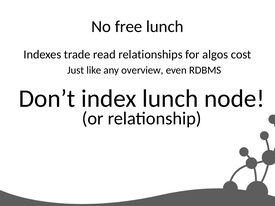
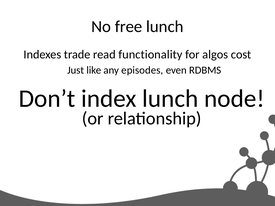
relationships: relationships -> functionality (150, 55)
overview: overview -> episodes (142, 70)
